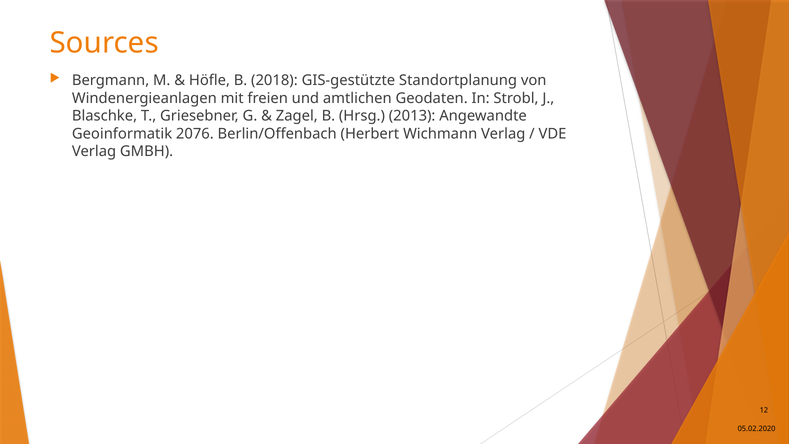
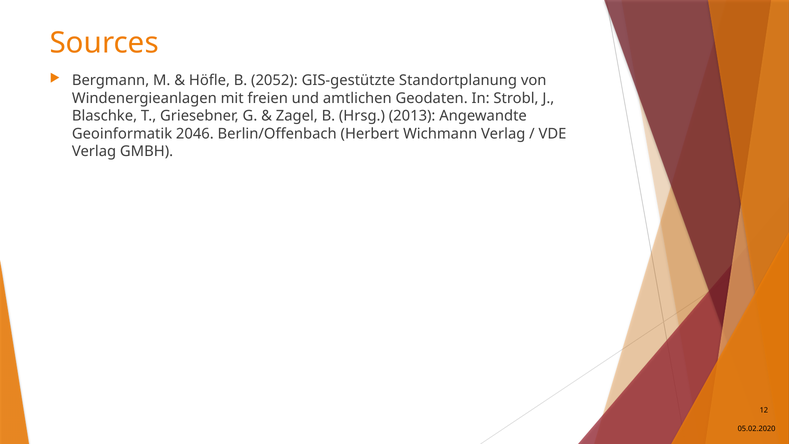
2018: 2018 -> 2052 (274, 80)
2076: 2076 -> 2046 (195, 134)
